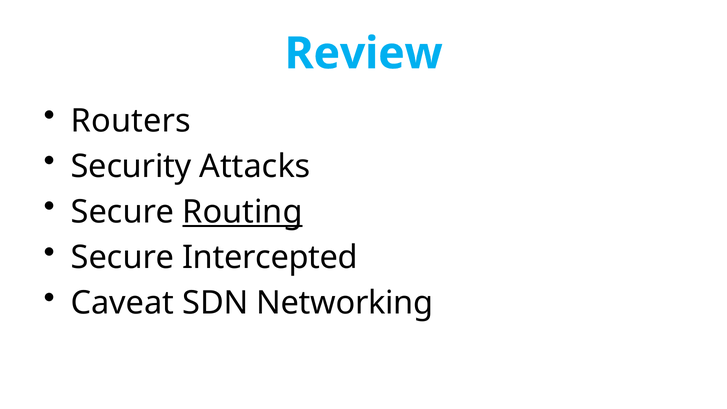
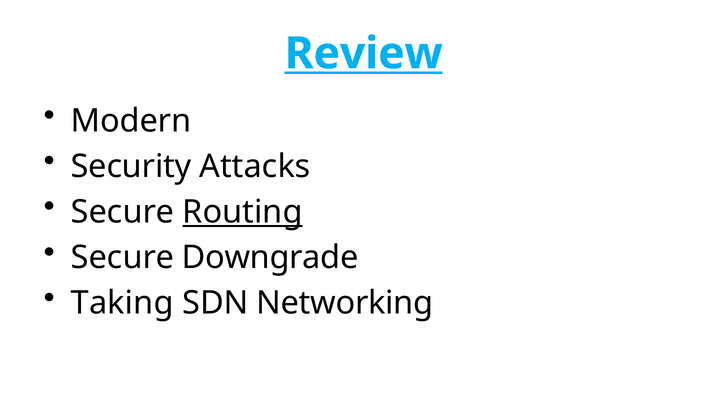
Review underline: none -> present (364, 54)
Routers: Routers -> Modern (131, 121)
Intercepted: Intercepted -> Downgrade (270, 258)
Caveat: Caveat -> Taking (122, 303)
